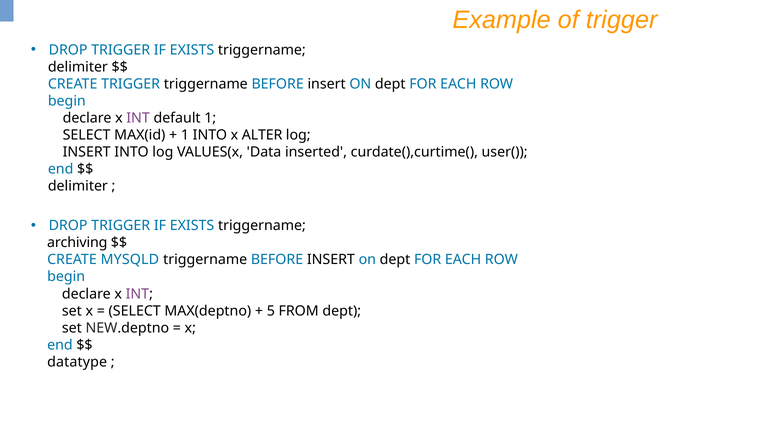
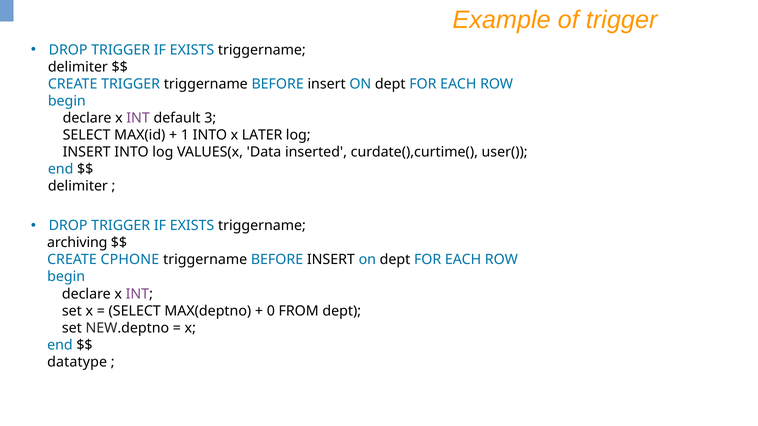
default 1: 1 -> 3 (210, 118)
ALTER: ALTER -> LATER (262, 135)
MYSQLD: MYSQLD -> CPHONE (130, 260)
5: 5 -> 0 (271, 311)
